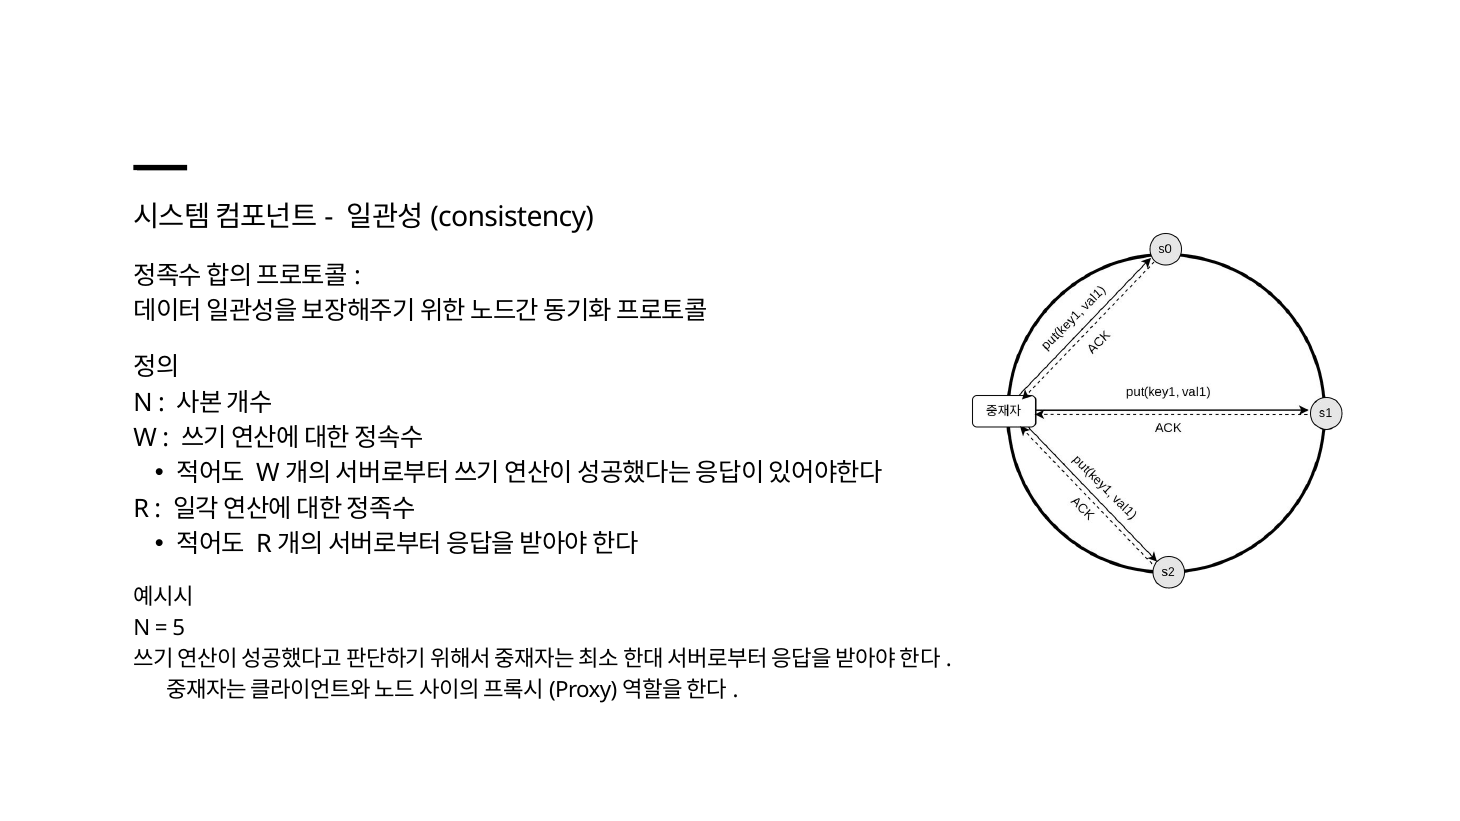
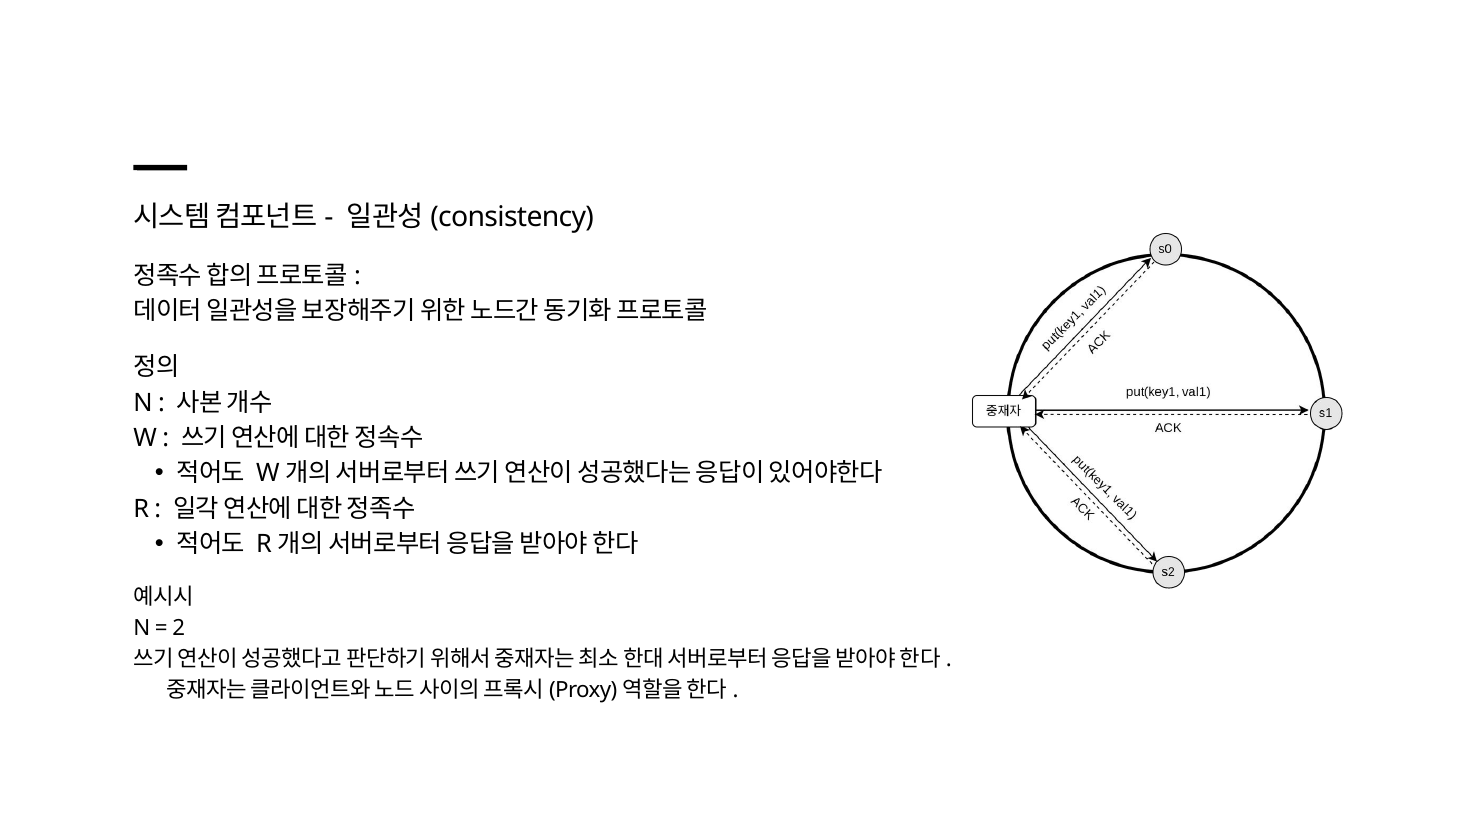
5: 5 -> 2 (179, 628)
